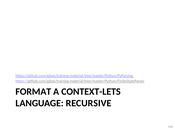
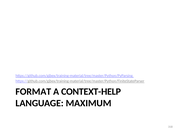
CONTEXT-LETS: CONTEXT-LETS -> CONTEXT-HELP (91, 92)
RECURSIVE: RECURSIVE -> MAXIMUM (89, 103)
